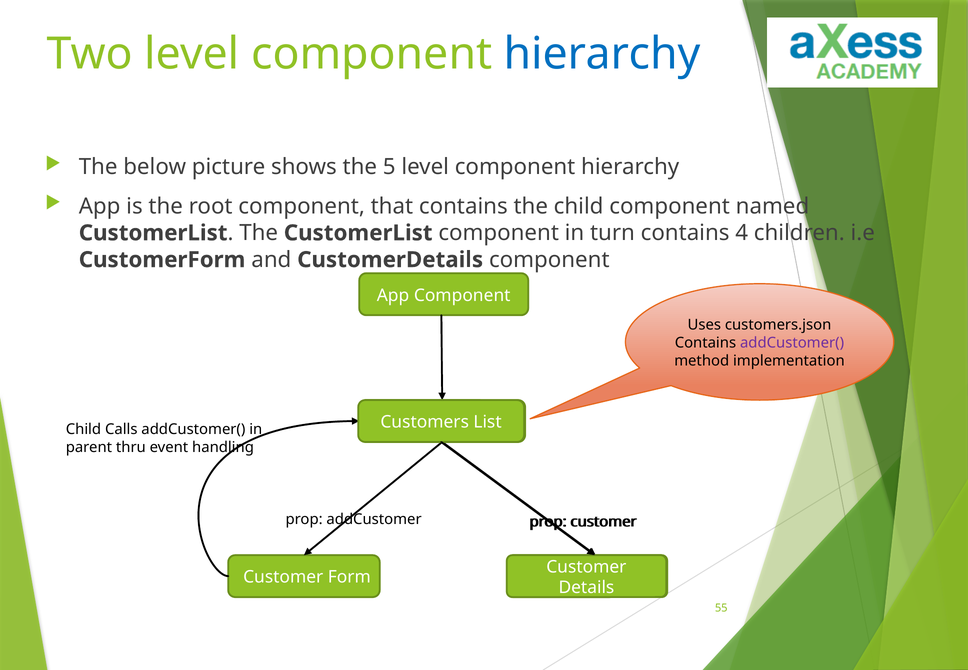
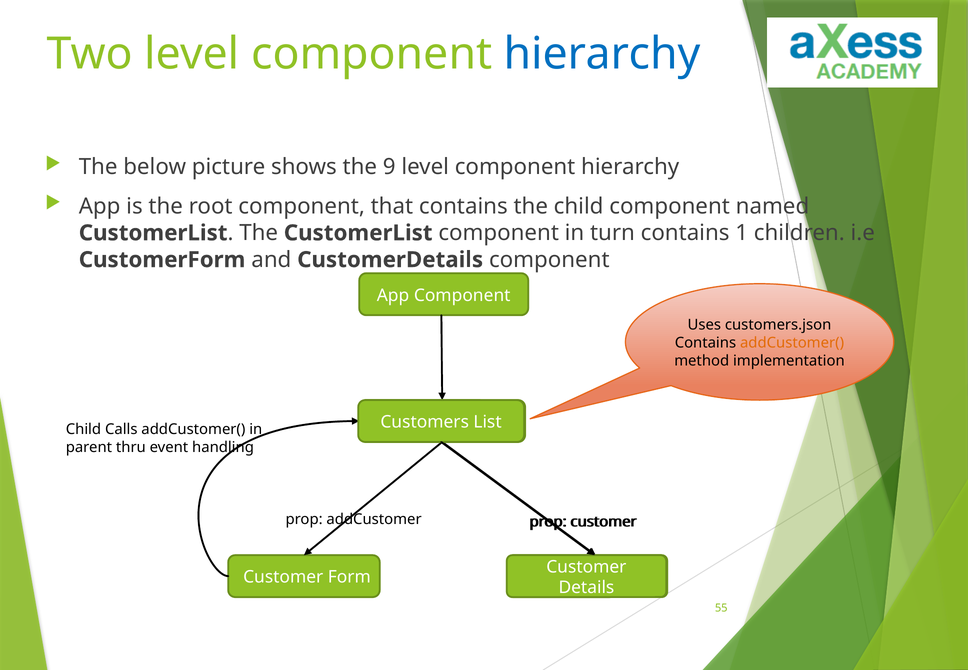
5: 5 -> 9 (389, 167)
4: 4 -> 1 (742, 233)
addCustomer( colour: purple -> orange (792, 343)
